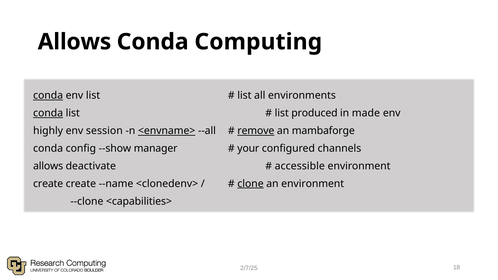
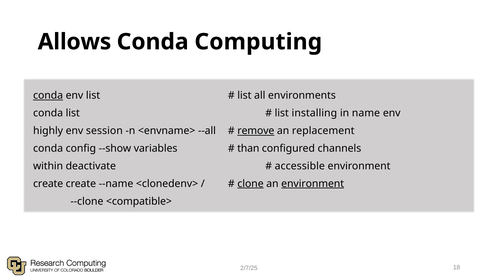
conda underline: present -> none (48, 113)
produced: produced -> installing (314, 113)
made: made -> name (366, 113)
<envname> underline: present -> none (167, 131)
mambaforge: mambaforge -> replacement (323, 131)
manager: manager -> variables (156, 148)
your: your -> than (248, 148)
allows: allows -> within (48, 166)
environment underline: none -> present (313, 184)
<capabilities>: <capabilities> -> <compatible> (139, 201)
